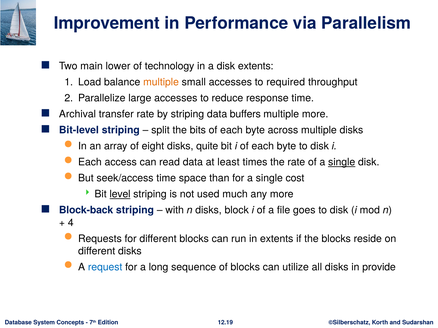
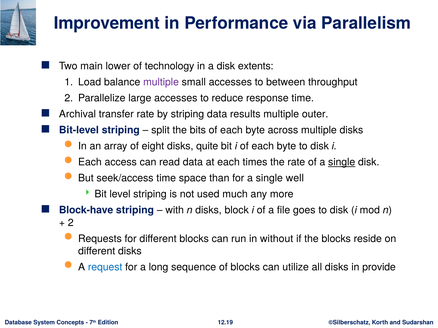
multiple colour: orange -> purple (161, 82)
required: required -> between (286, 82)
buffers: buffers -> results (245, 114)
multiple more: more -> outer (315, 114)
at least: least -> each (229, 162)
cost: cost -> well (295, 178)
level underline: present -> none (120, 194)
Block-back: Block-back -> Block-have (86, 211)
4: 4 -> 2 (71, 223)
in extents: extents -> without (277, 239)
